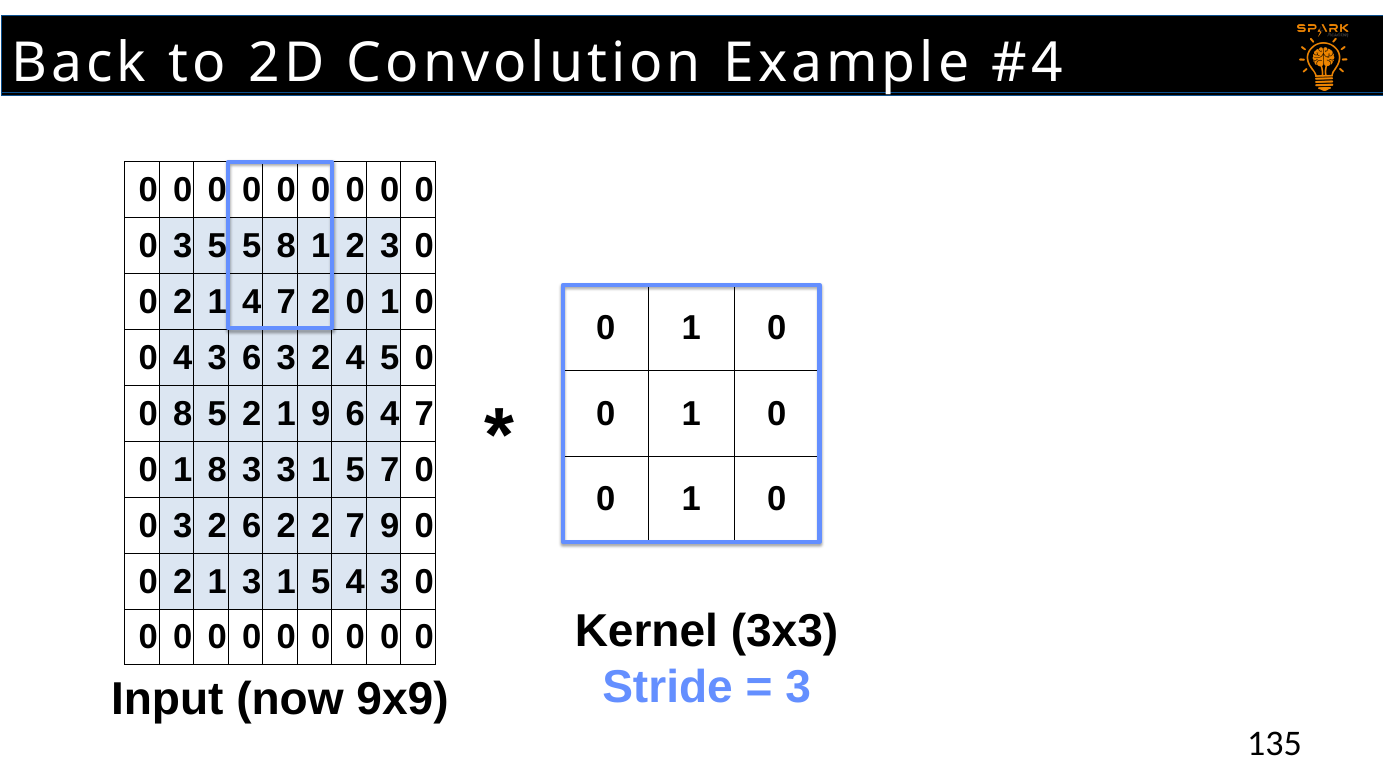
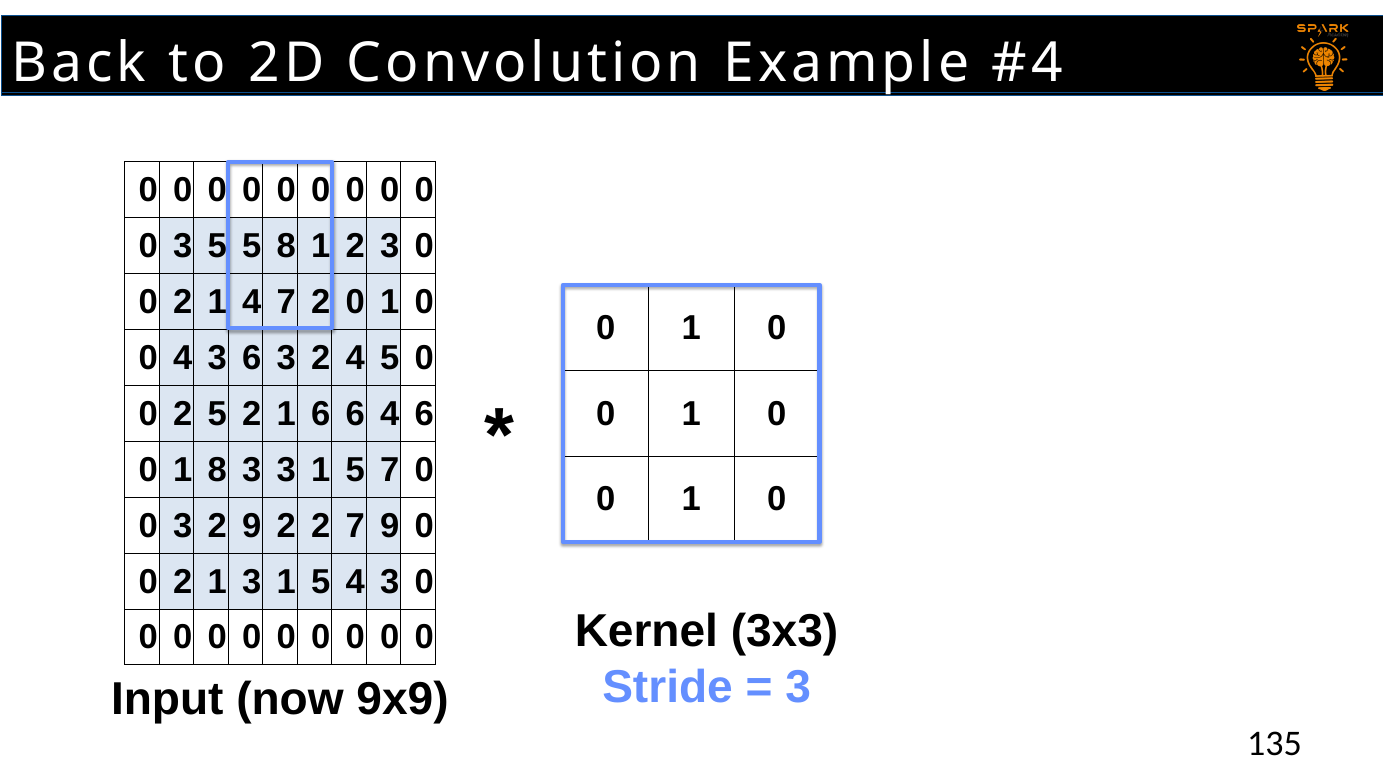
8: 8 -> 2 (183, 414)
1 9: 9 -> 6 (321, 414)
6 4 7: 7 -> 6 (424, 414)
2 6: 6 -> 9 (252, 526)
